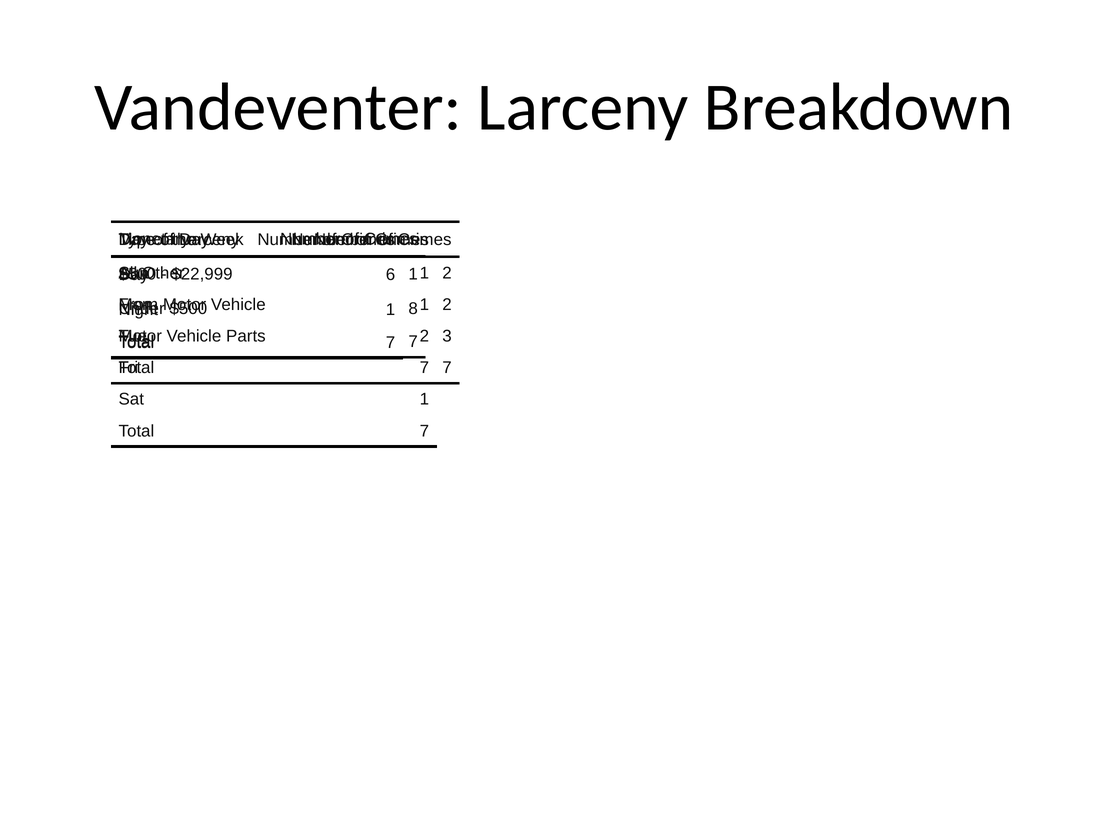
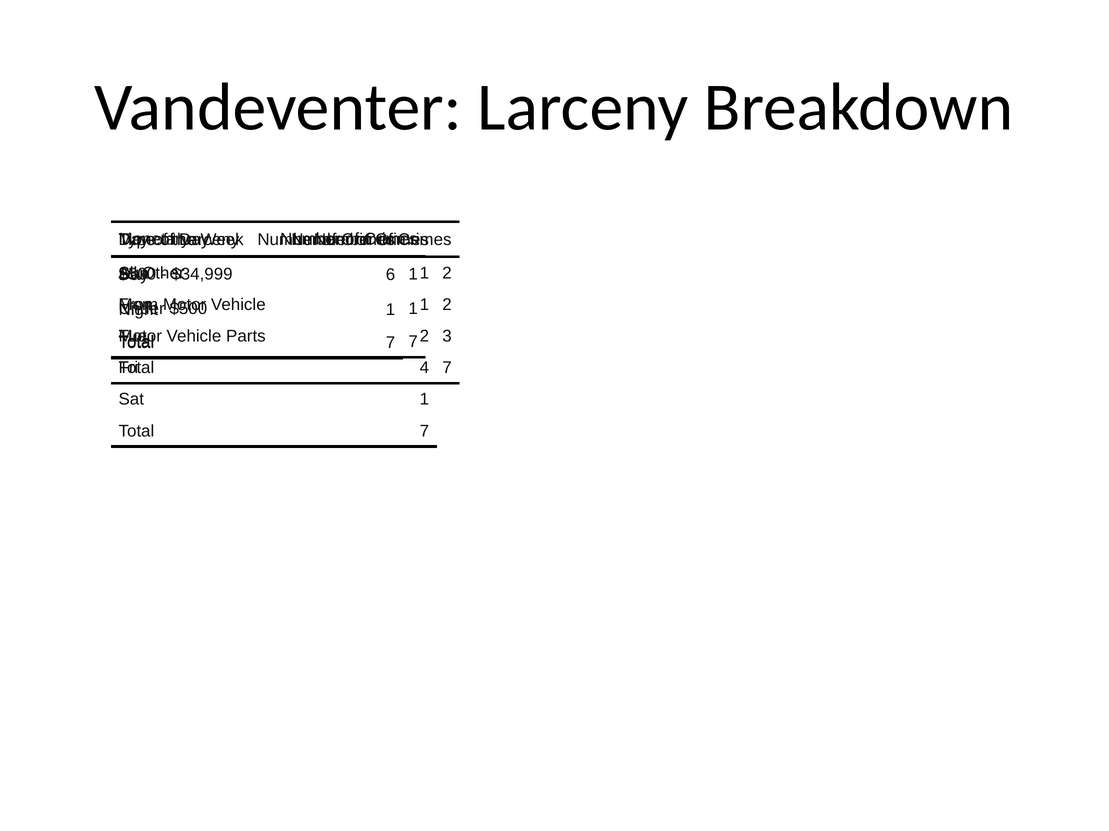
$22,999: $22,999 -> $34,999 (202, 275)
8: 8 -> 1 (413, 309)
7: 7 -> 4 (424, 368)
